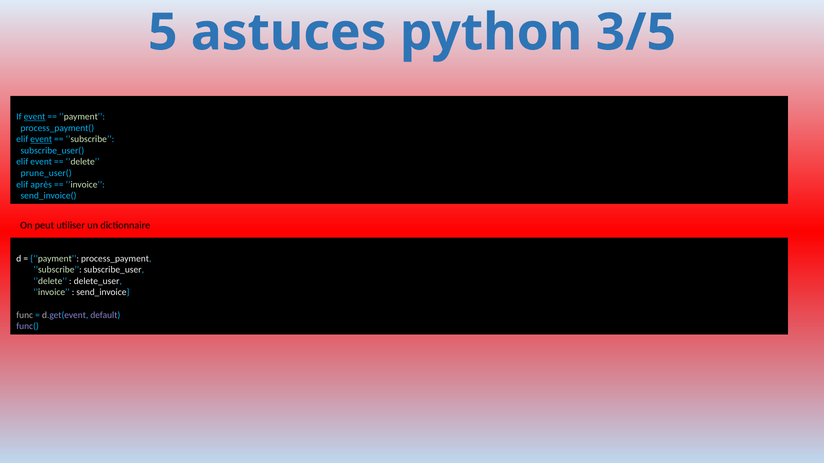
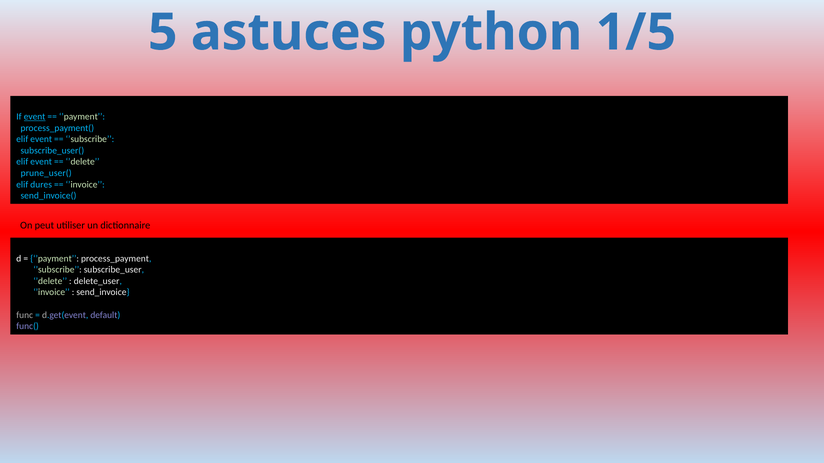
3/5: 3/5 -> 1/5 (636, 33)
event underline: present -> none (41, 139)
après: après -> dures (41, 185)
